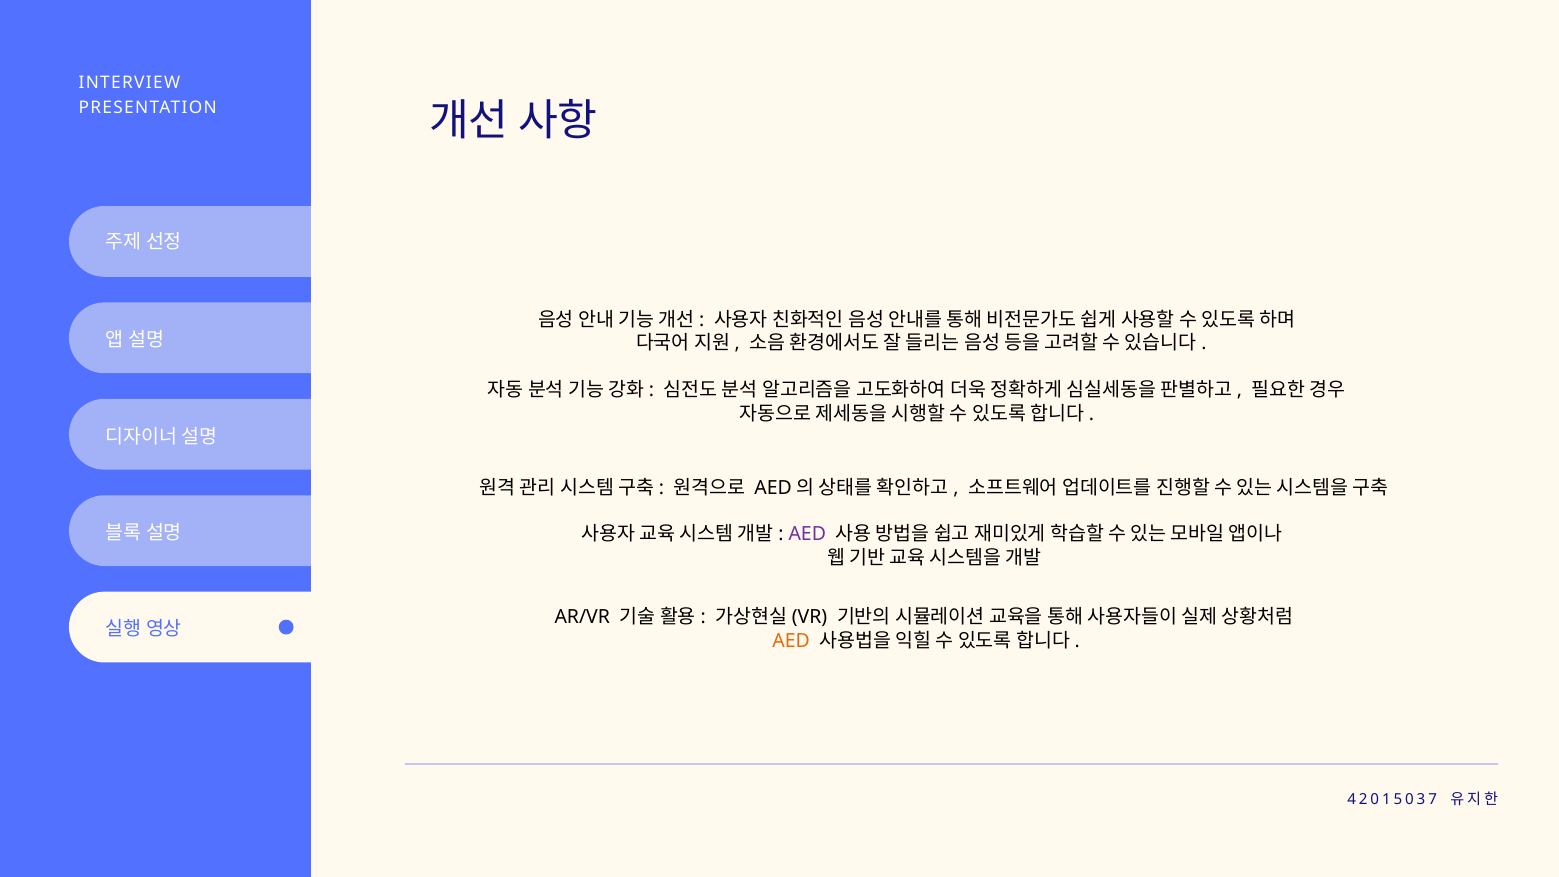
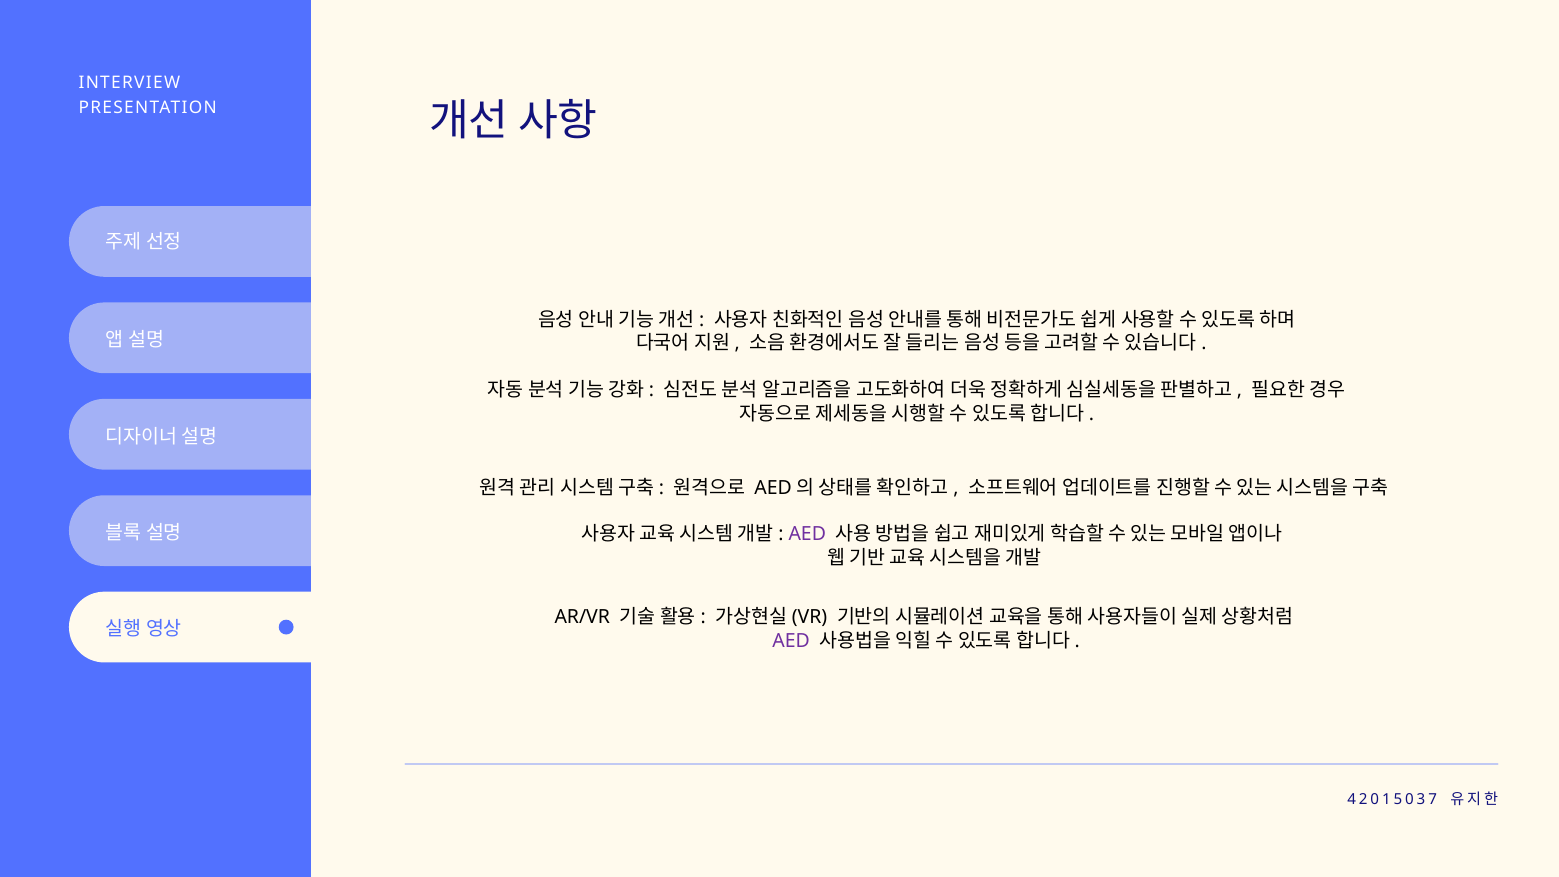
AED colour: orange -> purple (791, 641)
